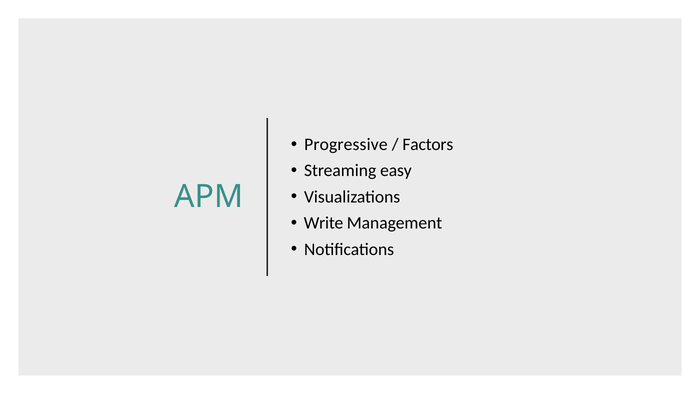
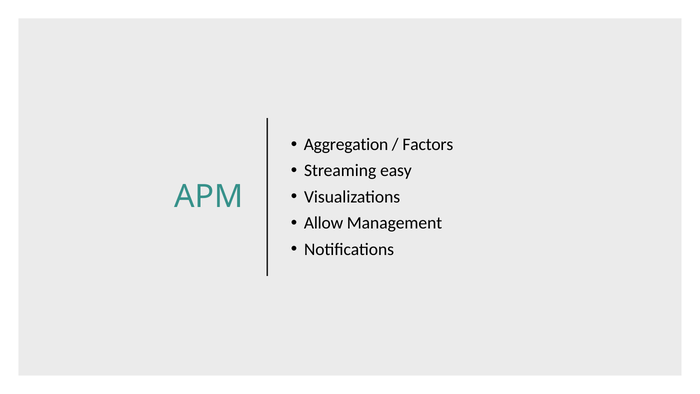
Progressive: Progressive -> Aggregation (346, 144)
Write: Write -> Allow (324, 223)
